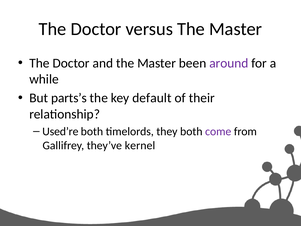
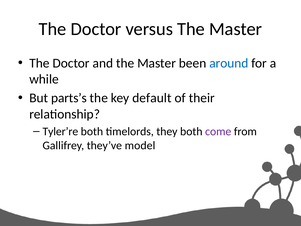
around colour: purple -> blue (229, 63)
Used’re: Used’re -> Tyler’re (60, 131)
kernel: kernel -> model (140, 145)
